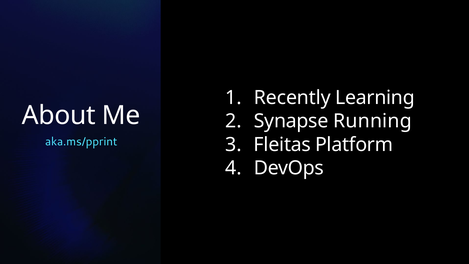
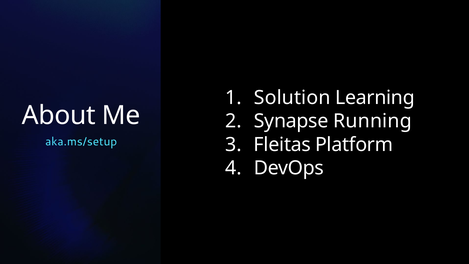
Recently: Recently -> Solution (292, 98)
aka.ms/pprint: aka.ms/pprint -> aka.ms/setup (81, 141)
